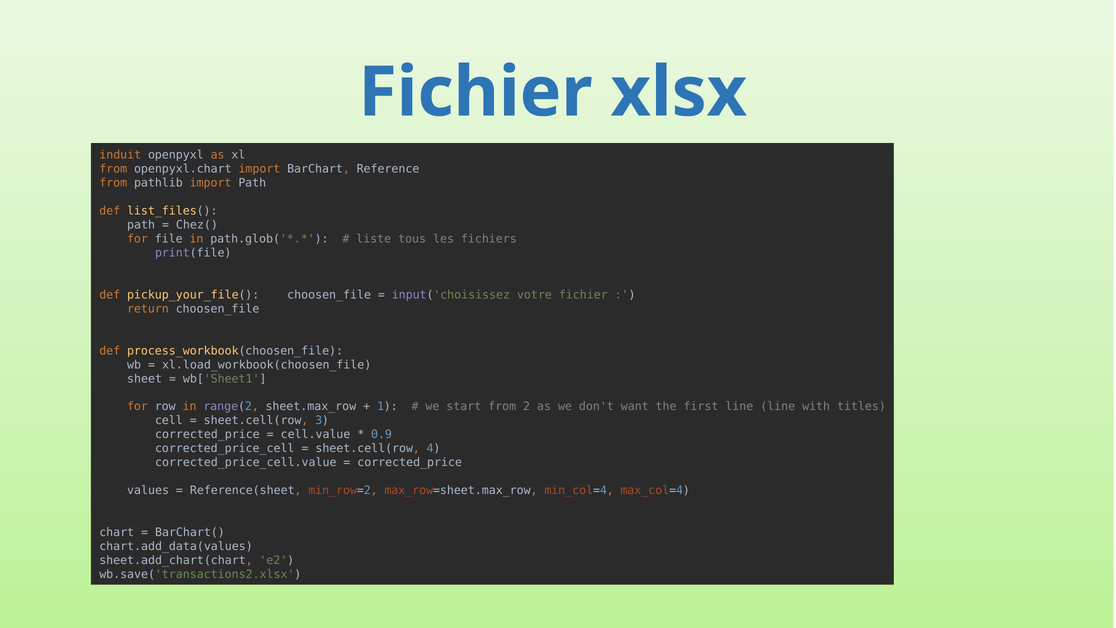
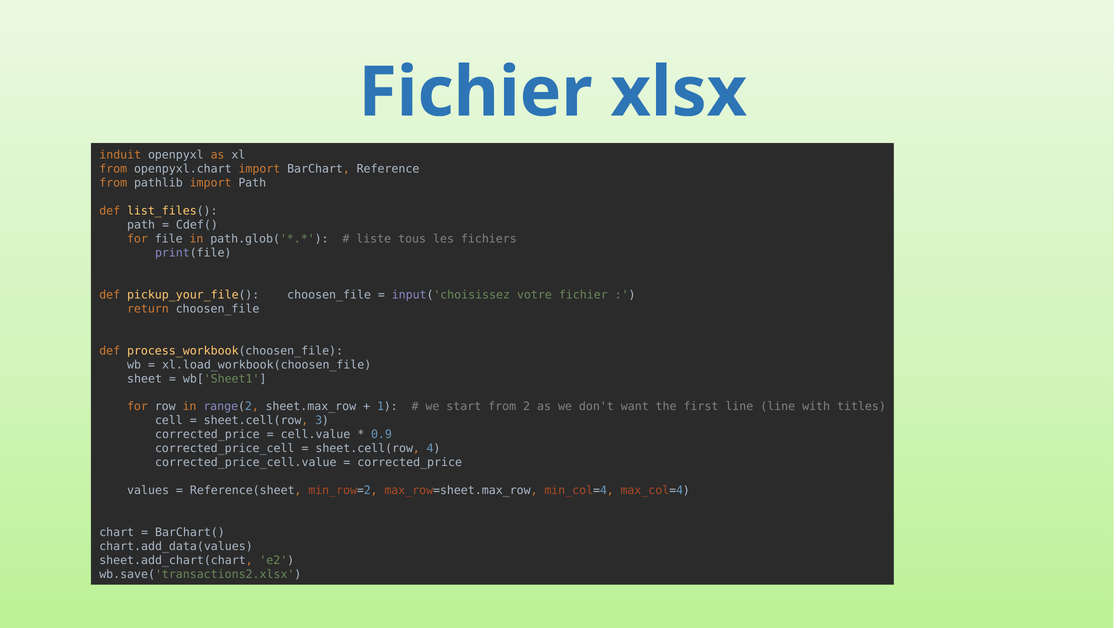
Chez(: Chez( -> Cdef( (197, 225)
